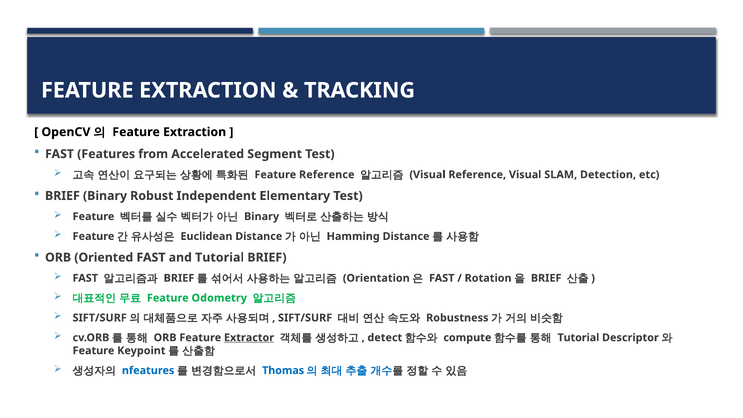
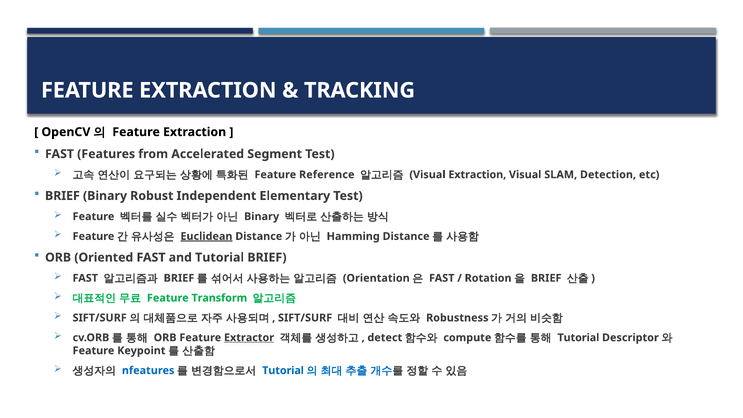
Visual Reference: Reference -> Extraction (477, 175)
Euclidean underline: none -> present (206, 236)
Odometry: Odometry -> Transform (219, 298)
Thomas: Thomas -> Tutorial (283, 370)
